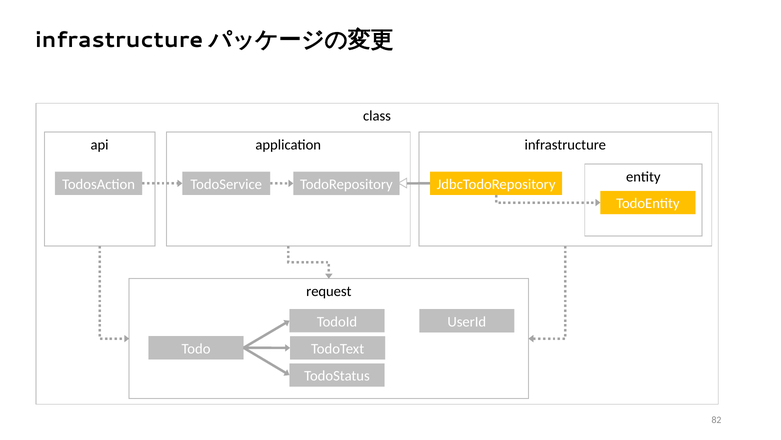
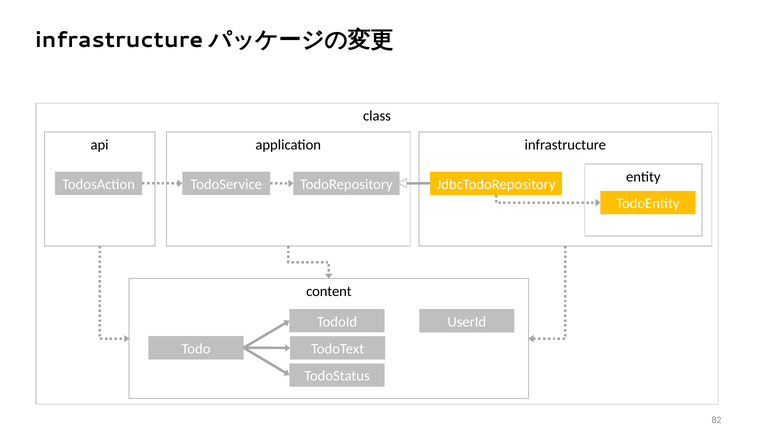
request: request -> content (329, 291)
